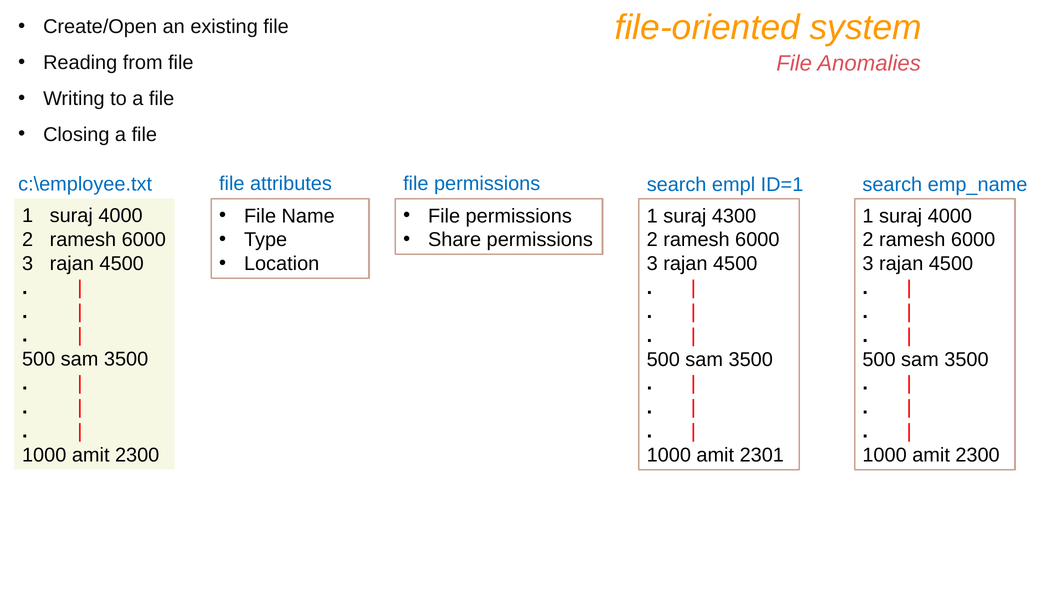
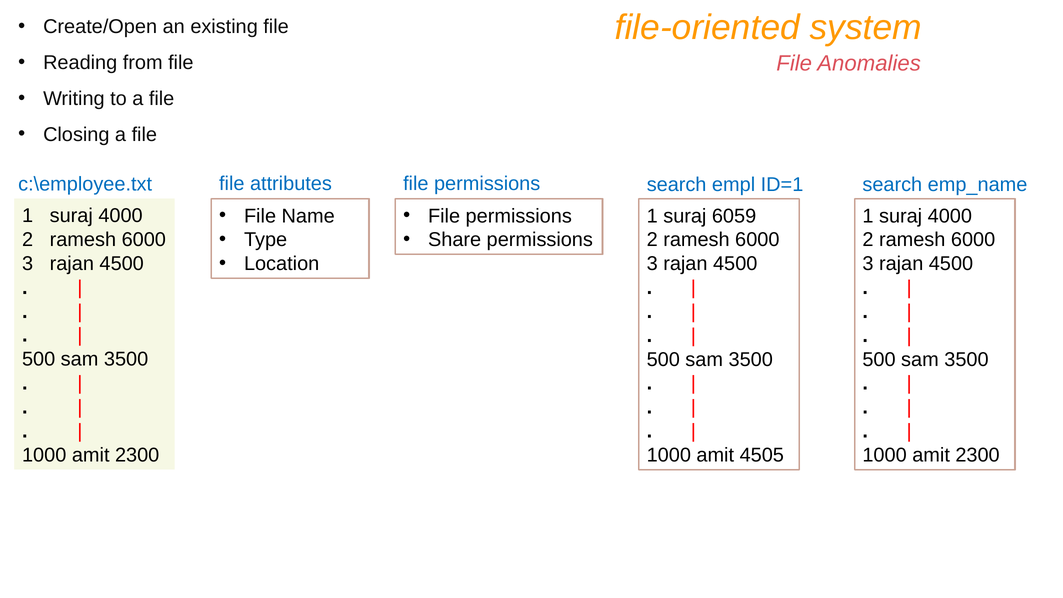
4300: 4300 -> 6059 (734, 216)
2301: 2301 -> 4505 (762, 455)
